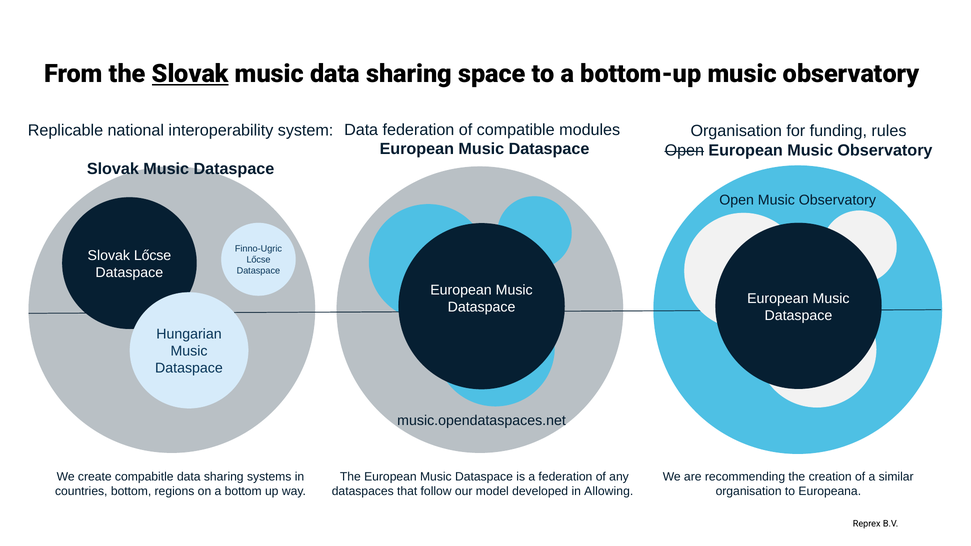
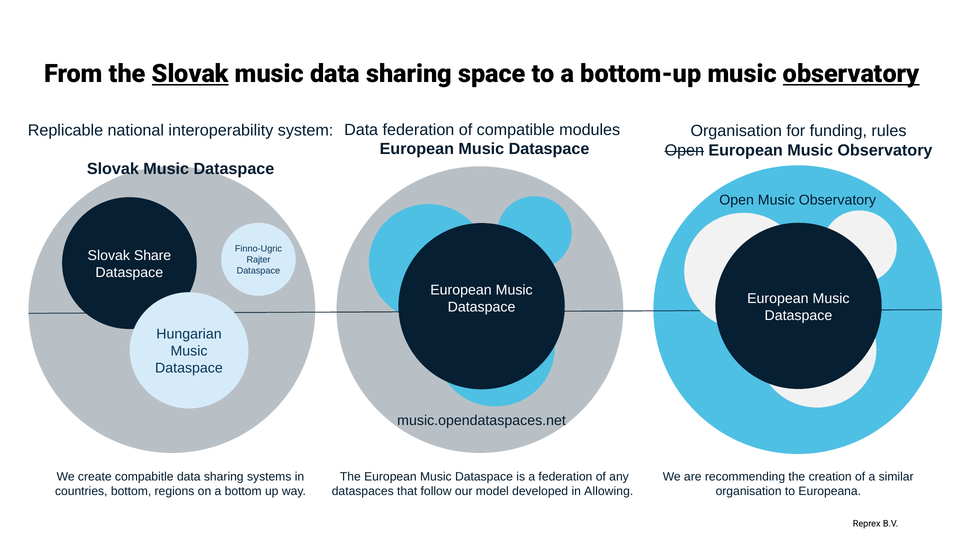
observatory underline: none -> present (851, 74)
Slovak Lőcse: Lőcse -> Share (153, 256)
Lőcse: Lőcse -> Rajter (258, 260)
